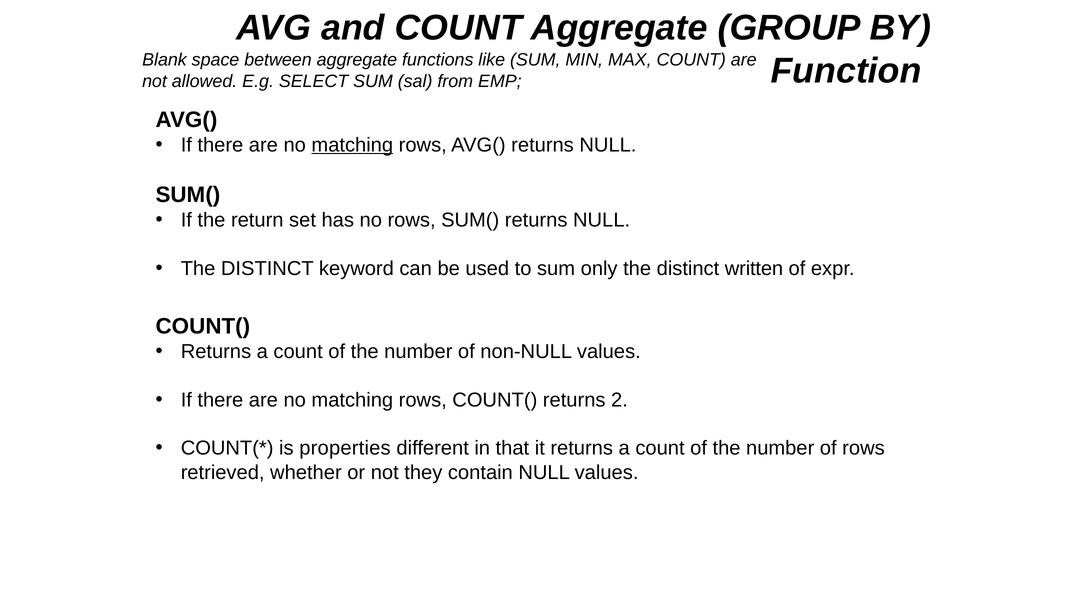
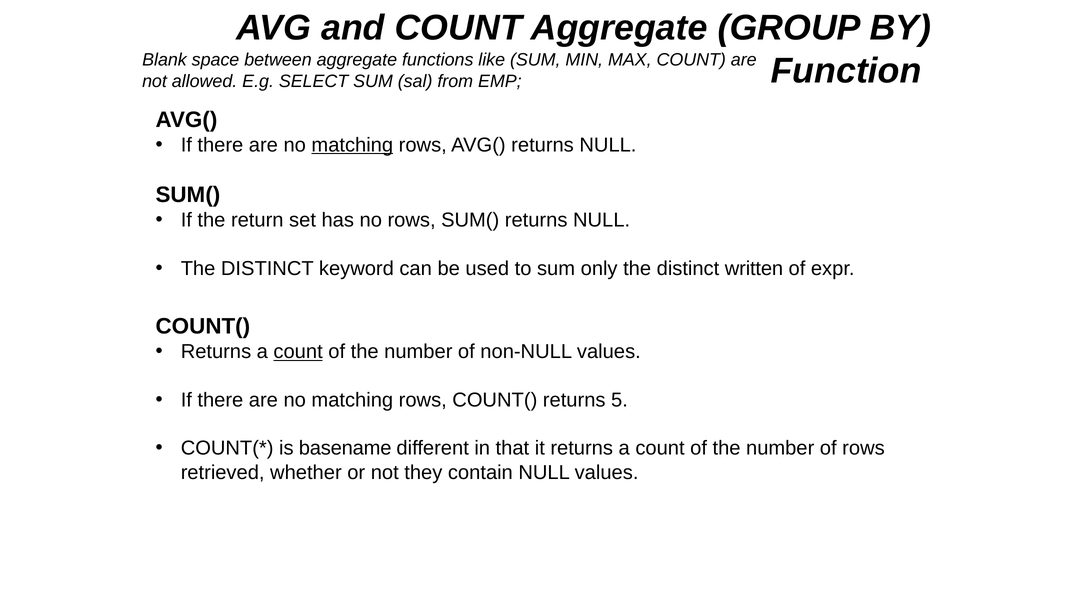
count underline: none -> present (298, 352)
2: 2 -> 5 (619, 400)
properties: properties -> basename (345, 448)
